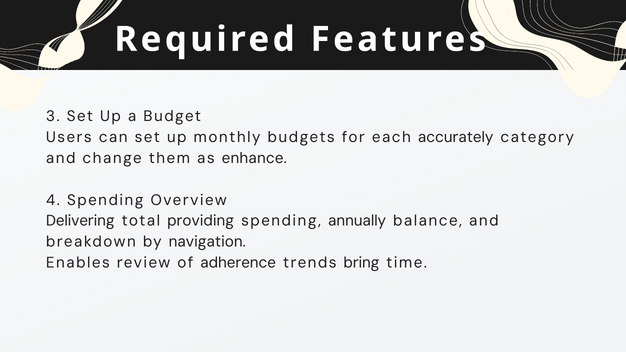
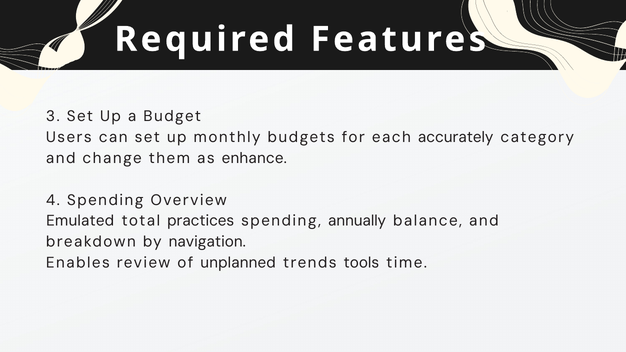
Delivering: Delivering -> Emulated (80, 221)
providing: providing -> practices (201, 221)
adherence: adherence -> unplanned (238, 263)
bring: bring -> tools (361, 263)
